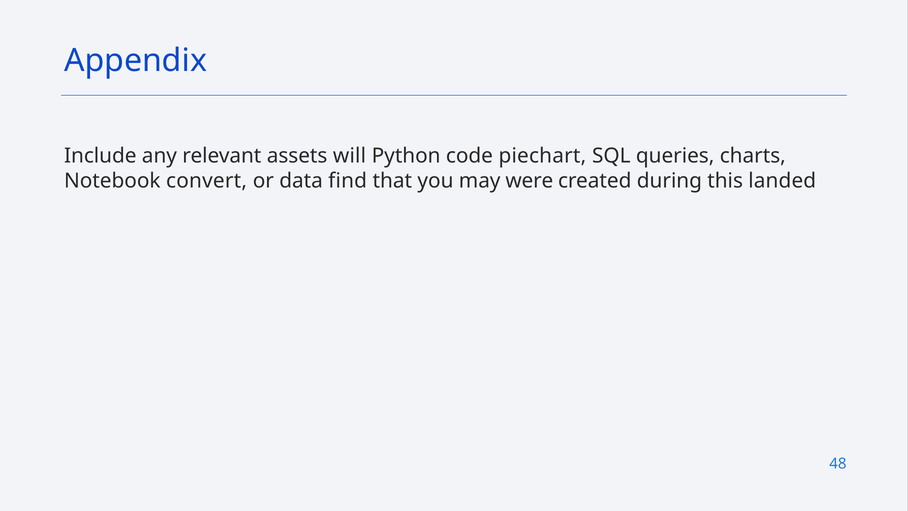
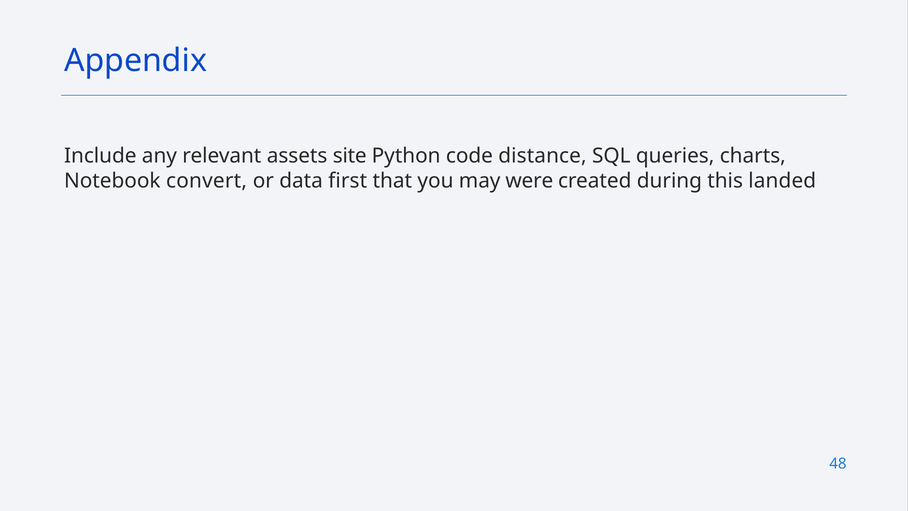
will: will -> site (350, 156)
piechart: piechart -> distance (542, 156)
find: find -> first (348, 181)
